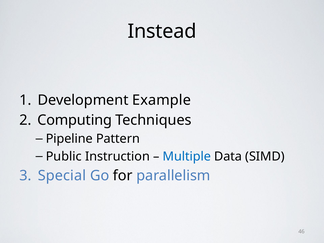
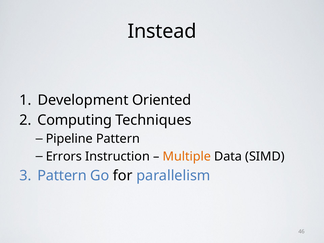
Example: Example -> Oriented (162, 100)
Public: Public -> Errors (64, 156)
Multiple colour: blue -> orange (187, 156)
Special: Special -> Pattern (62, 176)
